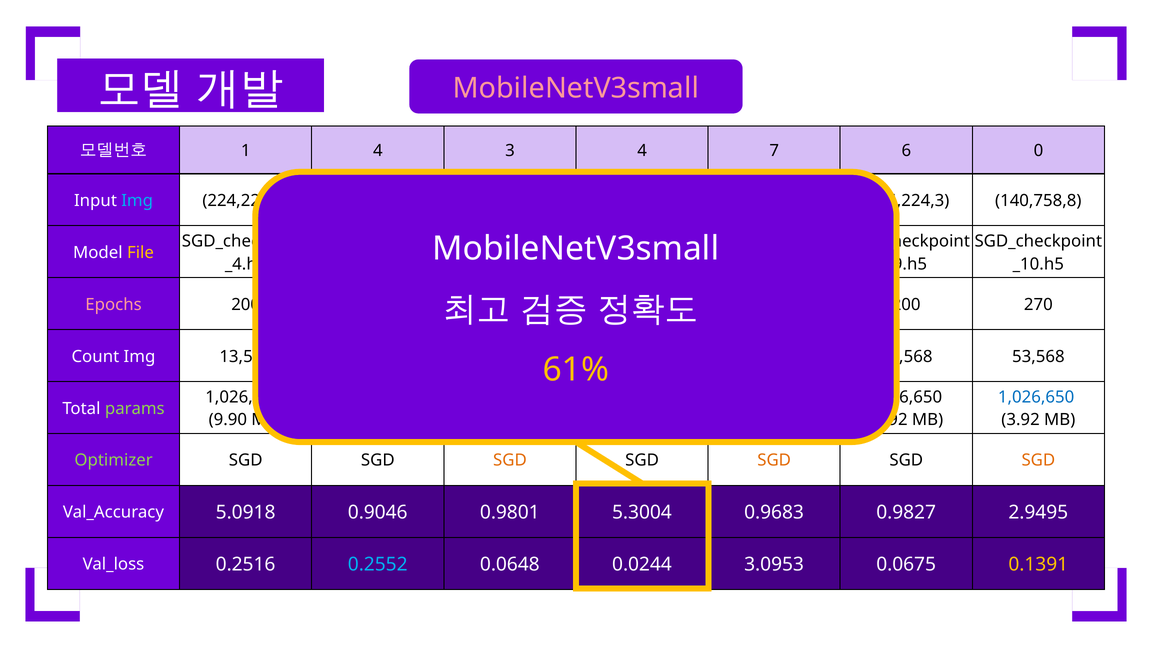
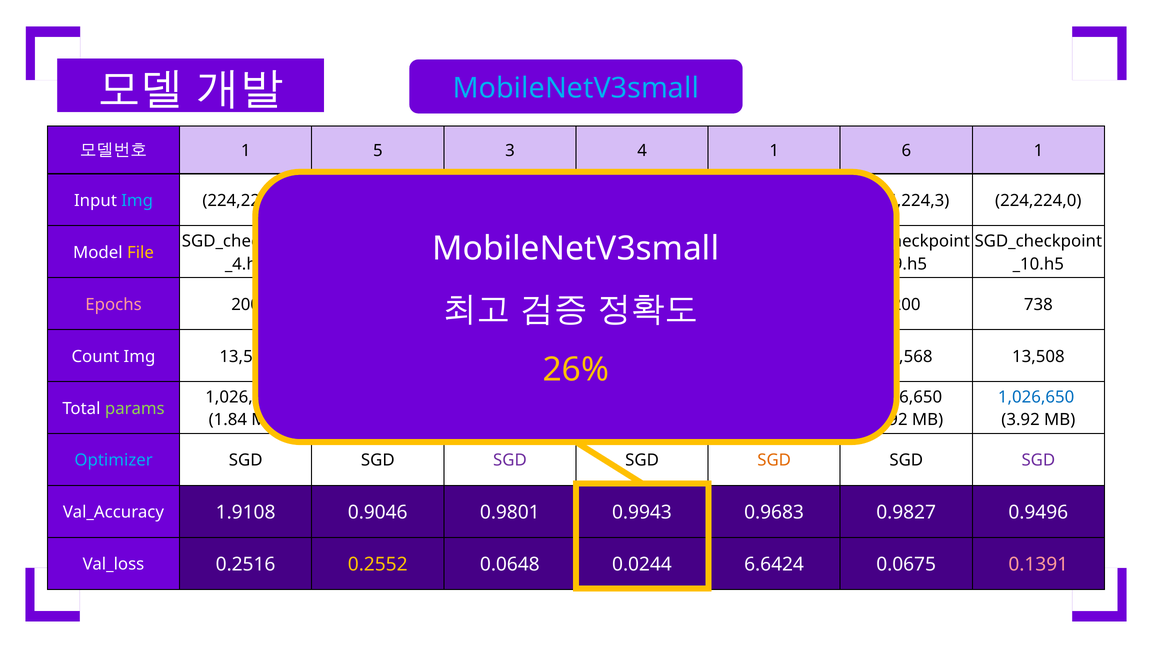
MobileNetV3small colour: pink -> light blue (576, 88)
1 4: 4 -> 5 (378, 151)
4 7: 7 -> 1 (774, 151)
6 0: 0 -> 1 (1038, 151)
140,758,8: 140,758,8 -> 224,224,0 (1038, 201)
270: 270 -> 738 (1038, 305)
53,568: 53,568 -> 13,508 (1038, 357)
61%: 61% -> 26% (576, 370)
9.90: 9.90 -> 1.84 (228, 420)
Optimizer colour: light green -> light blue (114, 460)
SGD colour: orange -> purple (510, 460)
SGD colour: orange -> purple (1038, 460)
5.0918: 5.0918 -> 1.9108 (246, 512)
5.3004: 5.3004 -> 0.9943 (642, 512)
2.9495: 2.9495 -> 0.9496 (1038, 512)
0.2552 colour: light blue -> yellow (378, 564)
3.0953: 3.0953 -> 6.6424 (774, 564)
0.1391 colour: yellow -> pink (1038, 564)
